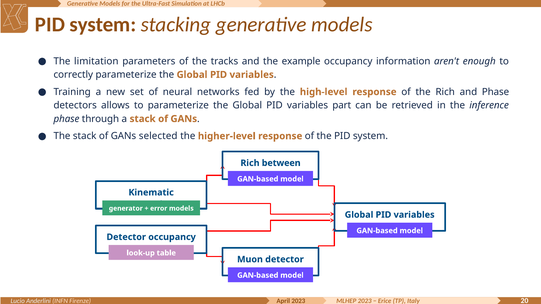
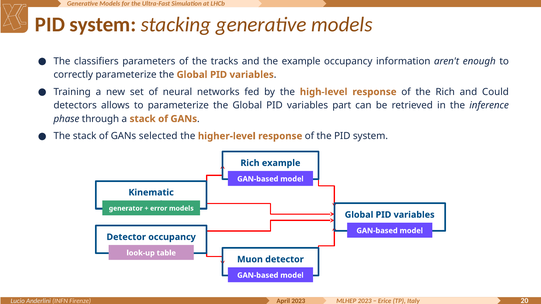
limitation: limitation -> classifiers (96, 61)
and Phase: Phase -> Could (495, 92)
Rich between: between -> example (281, 163)
